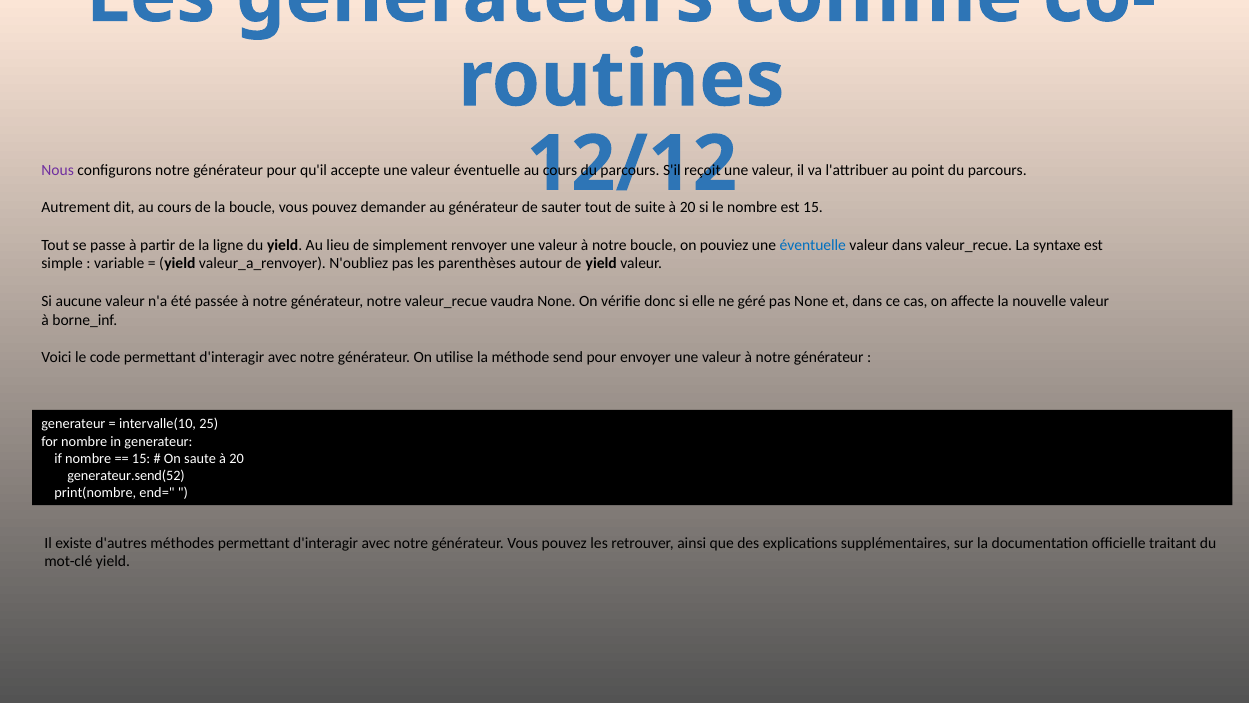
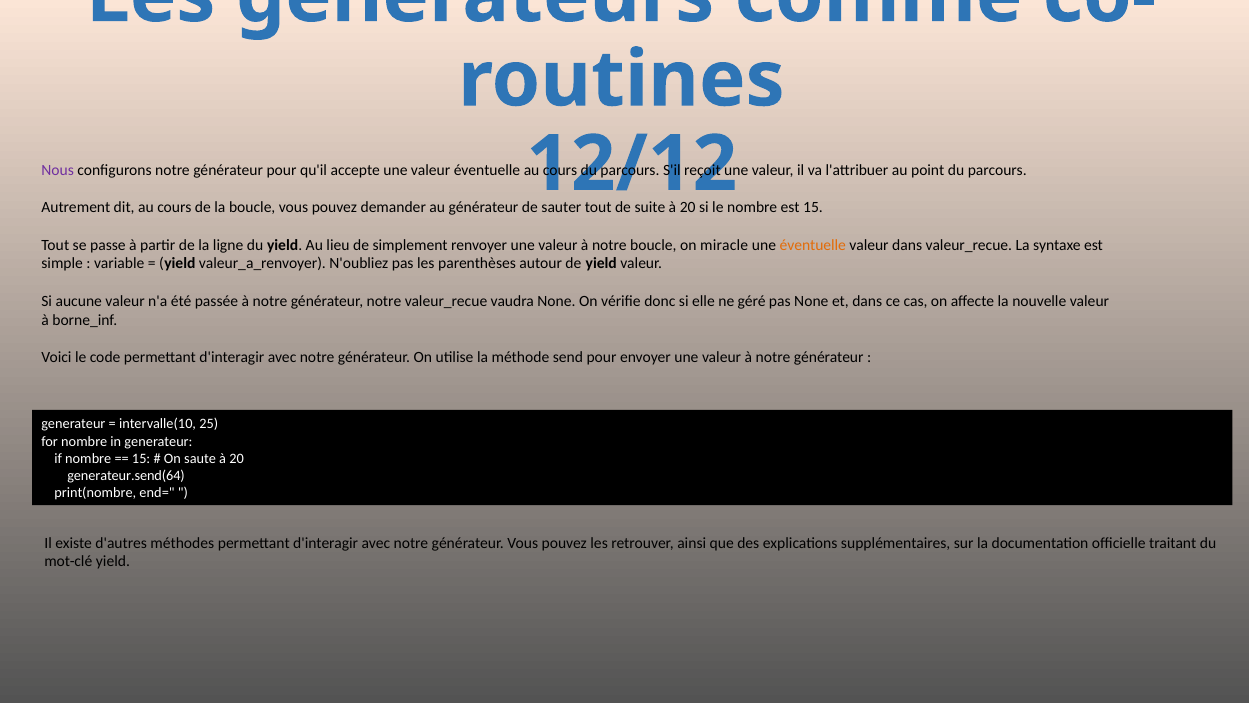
pouviez: pouviez -> miracle (724, 245)
éventuelle colour: blue -> orange (813, 245)
generateur.send(52: generateur.send(52 -> generateur.send(64 (126, 475)
